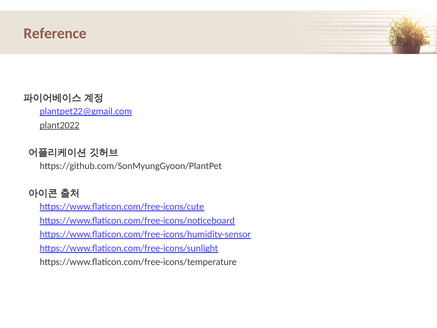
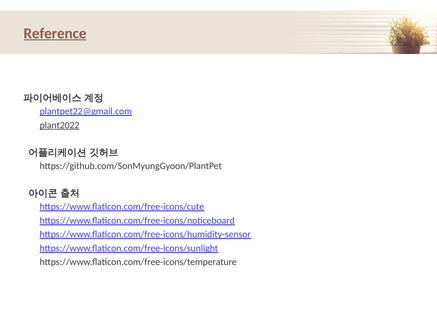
Reference underline: none -> present (55, 33)
